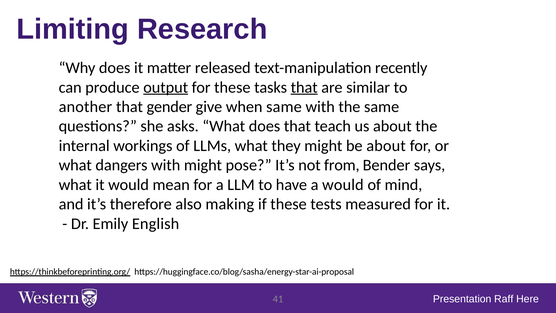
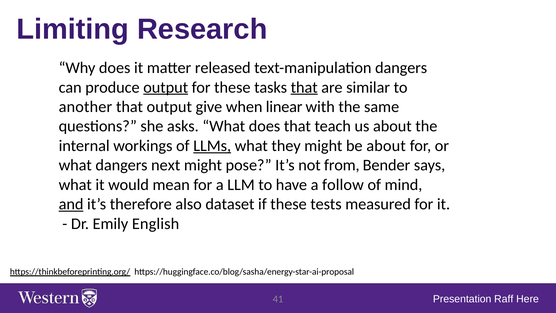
text-manipulation recently: recently -> dangers (401, 68)
that gender: gender -> output (169, 107)
when same: same -> linear (284, 107)
LLMs underline: none -> present (212, 146)
dangers with: with -> next (166, 165)
a would: would -> follow (343, 185)
and underline: none -> present (71, 204)
making: making -> dataset (230, 204)
